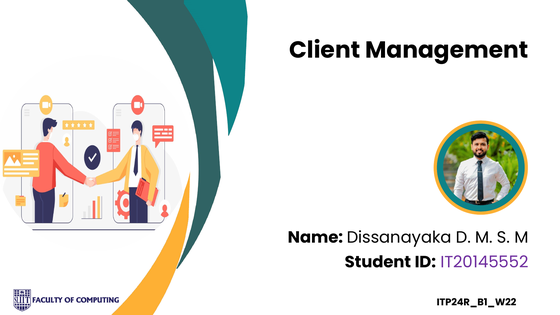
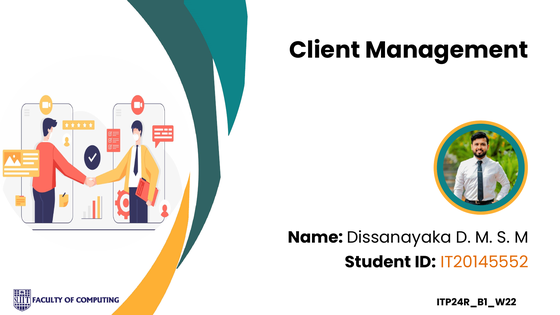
IT20145552 colour: purple -> orange (484, 262)
